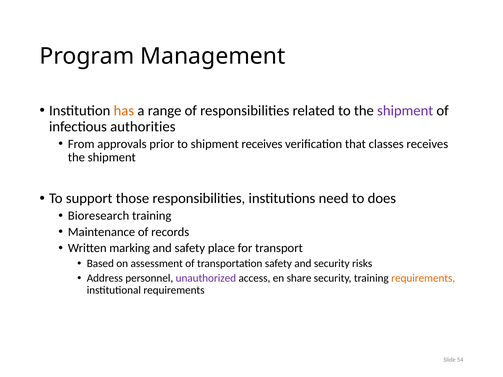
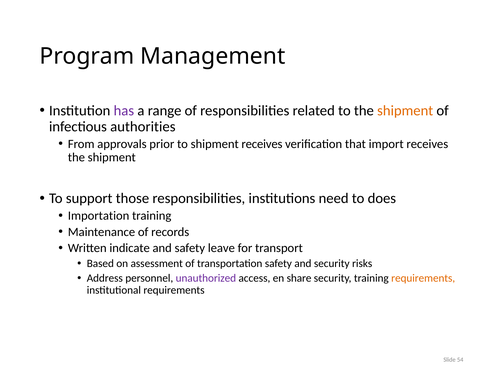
has colour: orange -> purple (124, 111)
shipment colour: purple -> orange (405, 111)
classes: classes -> import (386, 144)
Bioresearch: Bioresearch -> Importation (99, 216)
marking: marking -> indicate (130, 248)
place: place -> leave (221, 248)
